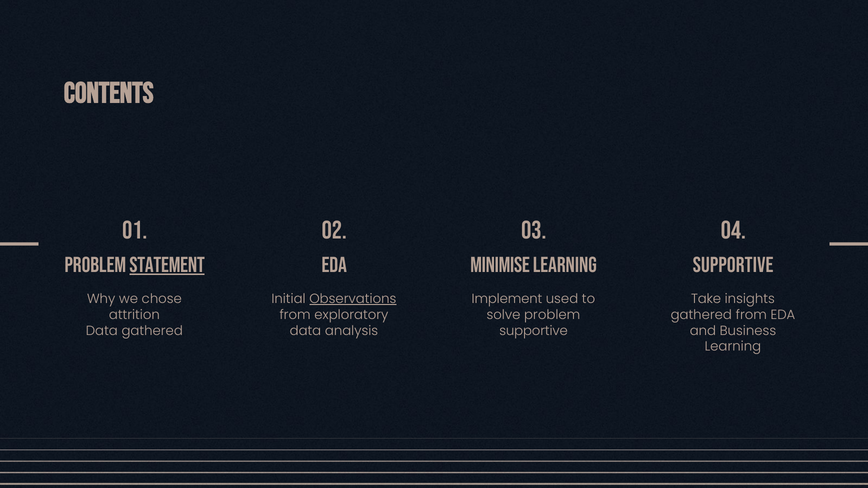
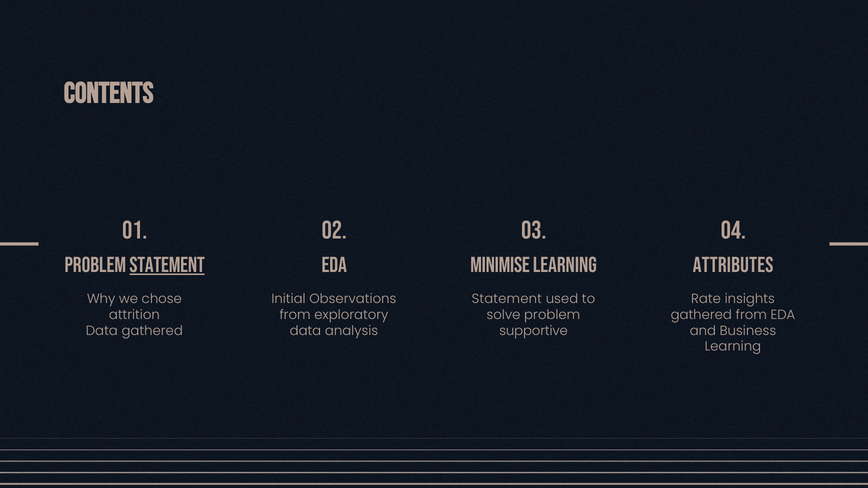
SUPPORTIVE: SUPPORTIVE -> ATTRIBUTES (733, 265)
Observations underline: present -> none (353, 299)
Implement: Implement -> Statement (507, 299)
Take: Take -> Rate (706, 299)
